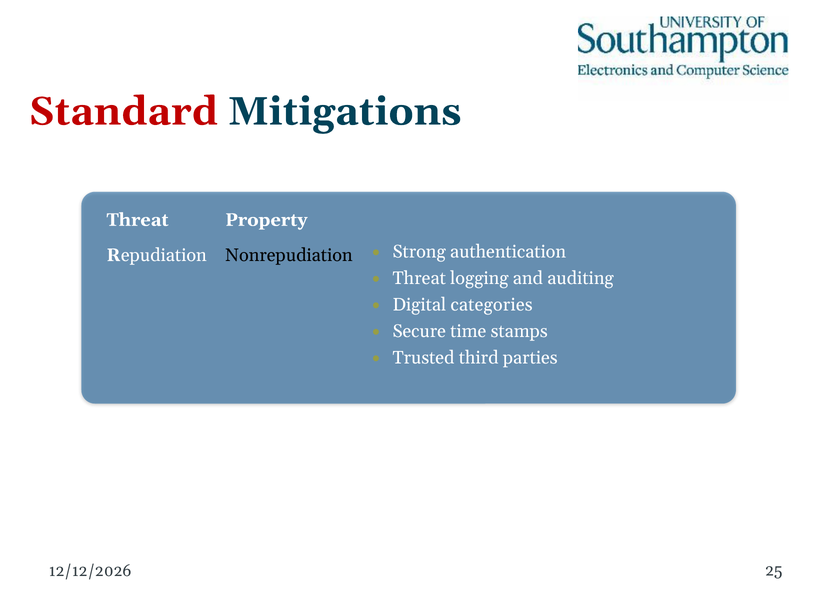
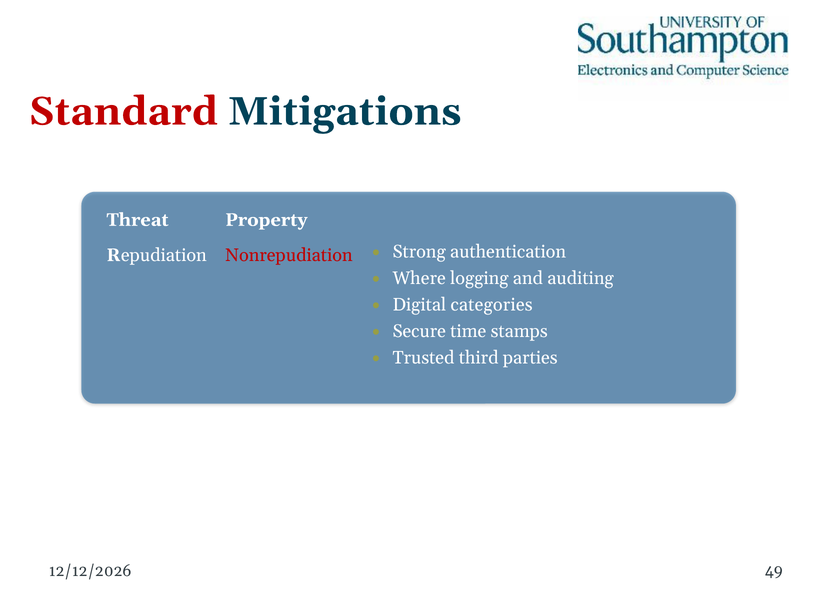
Nonrepudiation colour: black -> red (289, 255)
Threat: Threat -> Where (419, 278)
25: 25 -> 49 (774, 570)
